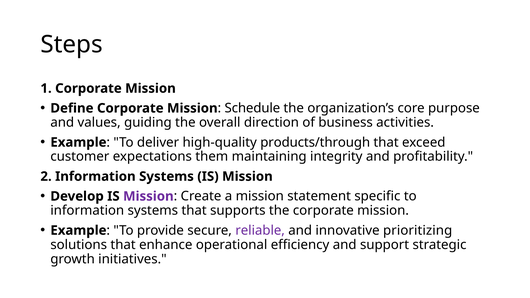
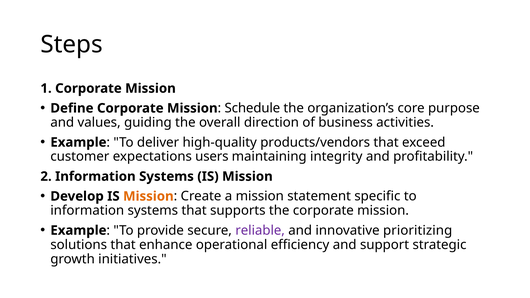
products/through: products/through -> products/vendors (315, 142)
them: them -> users (212, 157)
Mission colour: purple -> orange (148, 196)
